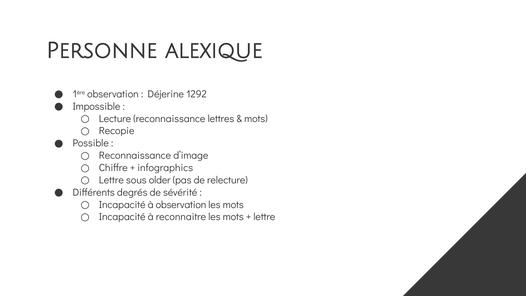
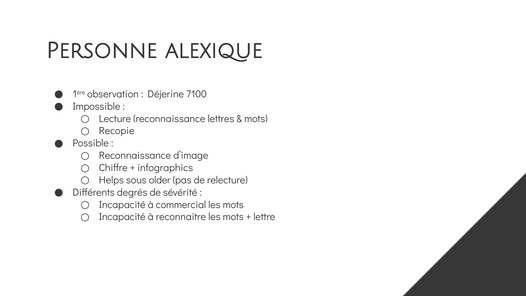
1292: 1292 -> 7100 (197, 94)
Lettre: Lettre -> Helps (111, 180)
à observation: observation -> commercial (181, 205)
